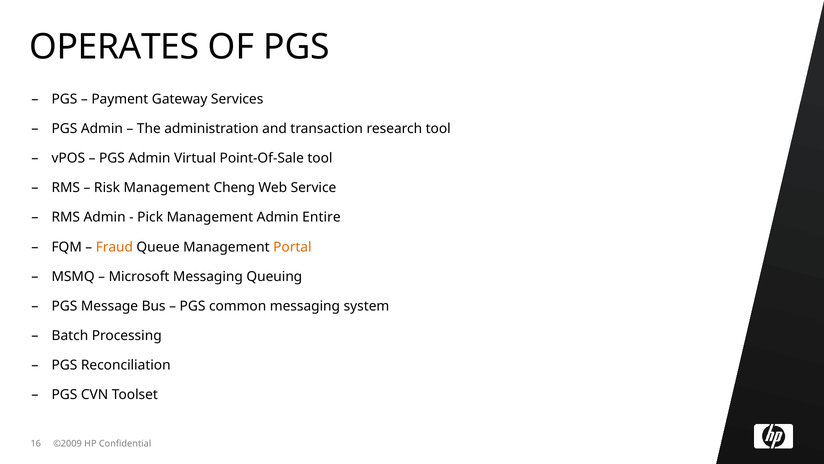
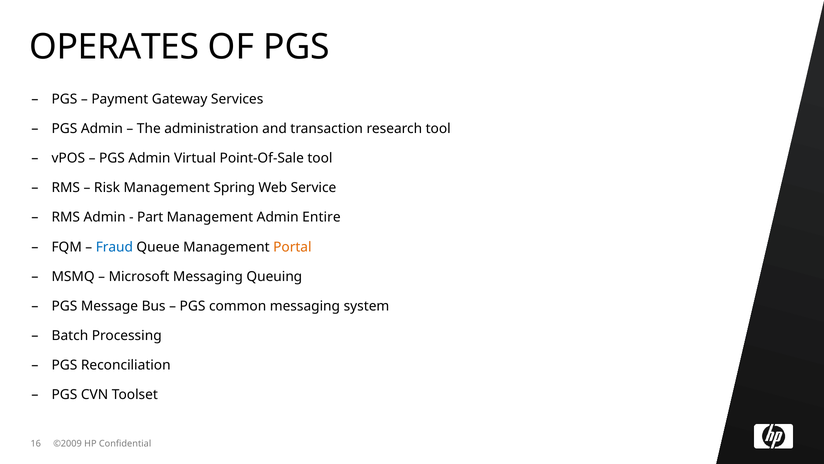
Cheng: Cheng -> Spring (234, 188)
Pick: Pick -> Part (150, 217)
Fraud colour: orange -> blue (114, 247)
